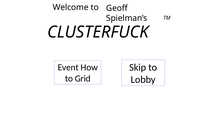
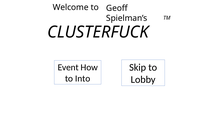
Grid: Grid -> Into (83, 78)
